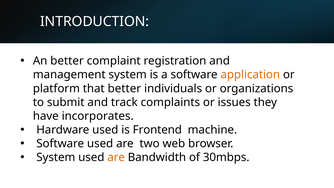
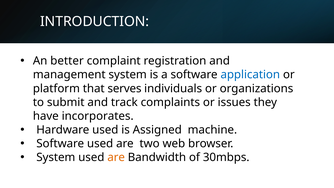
application colour: orange -> blue (250, 75)
that better: better -> serves (124, 88)
Frontend: Frontend -> Assigned (157, 130)
